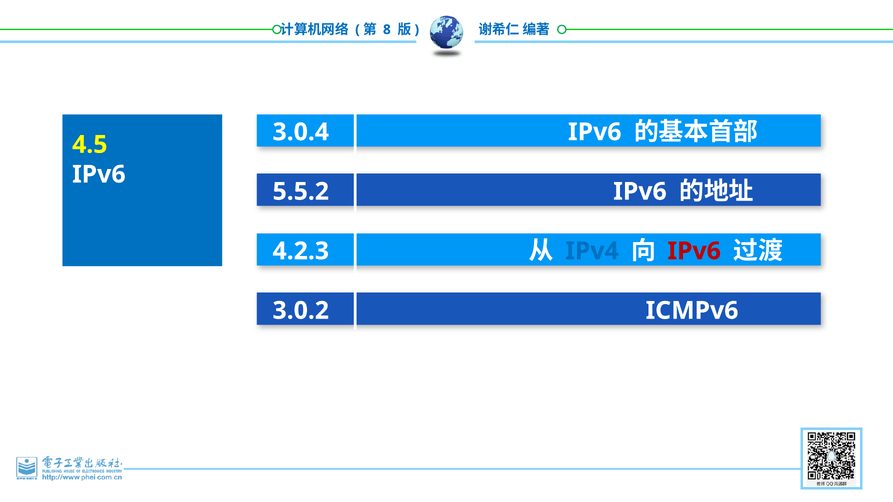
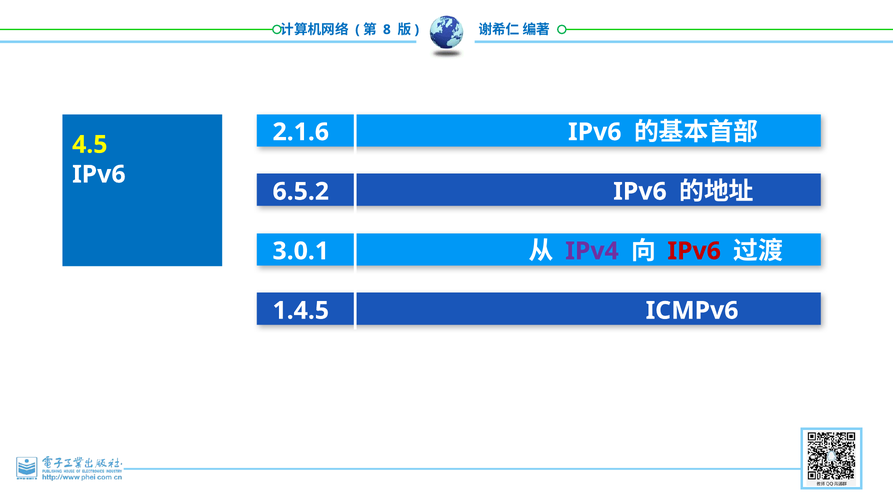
3.0.4: 3.0.4 -> 2.1.6 (301, 132)
5.5.2: 5.5.2 -> 6.5.2 (301, 192)
4.2.3: 4.2.3 -> 3.0.1 (301, 251)
IPv4 colour: blue -> purple (592, 251)
3.0.2: 3.0.2 -> 1.4.5 (301, 311)
